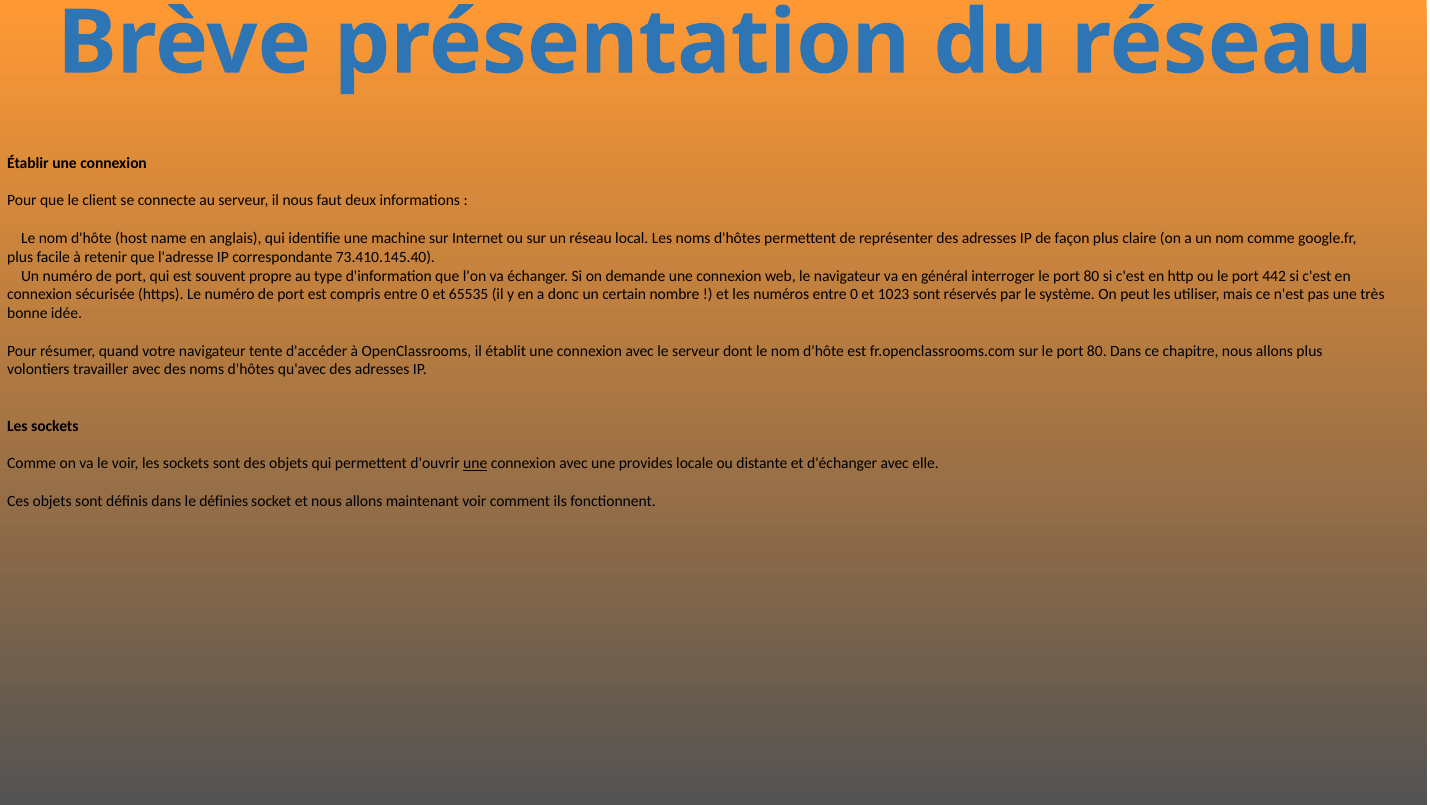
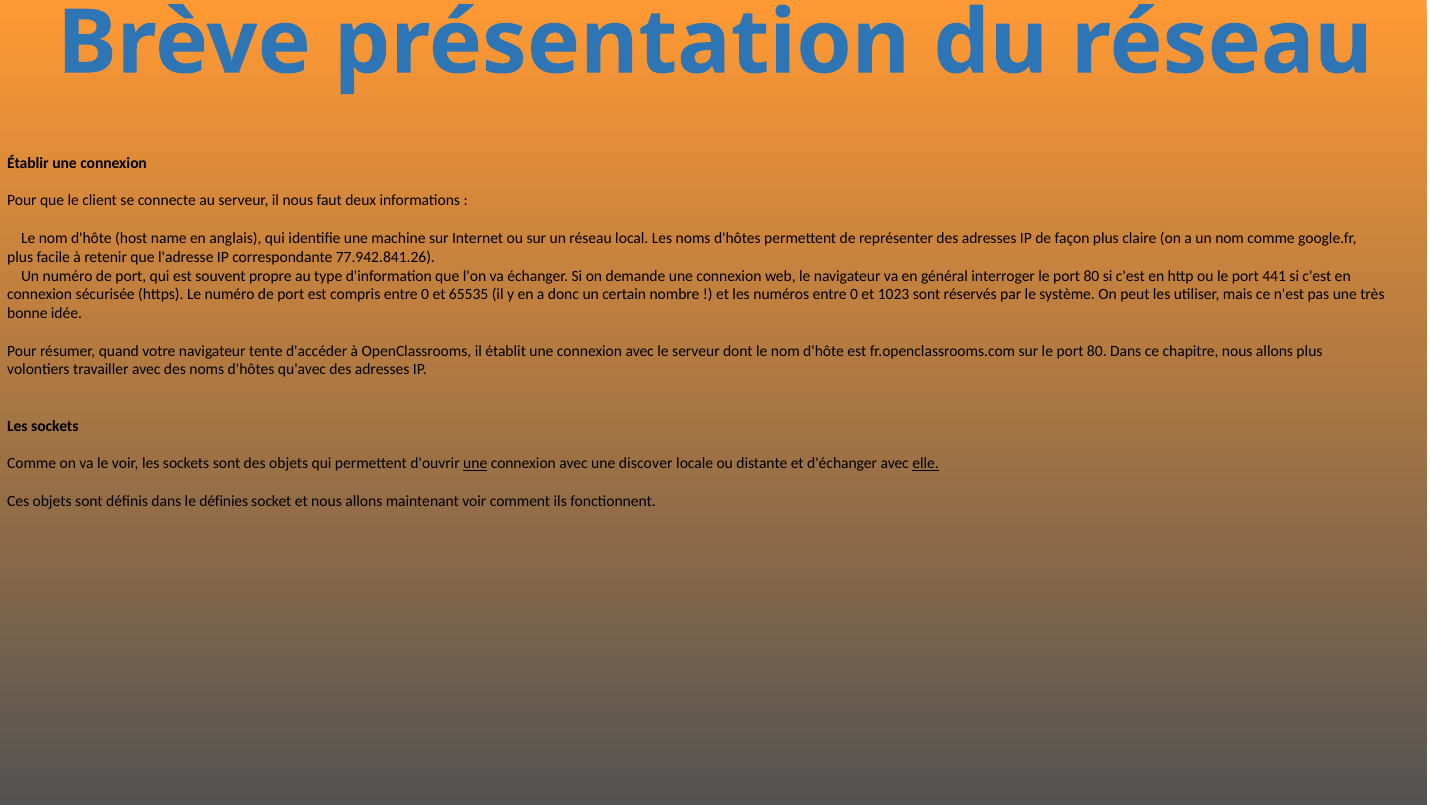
73.410.145.40: 73.410.145.40 -> 77.942.841.26 (385, 257)
442: 442 -> 441 (1274, 276)
provides: provides -> discover (646, 463)
elle underline: none -> present (926, 463)
